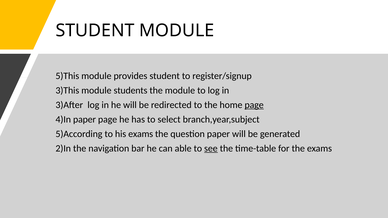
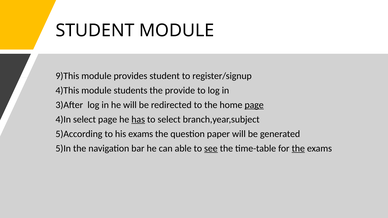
5)This: 5)This -> 9)This (67, 76)
3)This: 3)This -> 4)This (67, 90)
the module: module -> provide (180, 90)
4)In paper: paper -> select (84, 119)
has underline: none -> present (138, 119)
2)In: 2)In -> 5)In (63, 148)
the underline: none -> present (298, 148)
